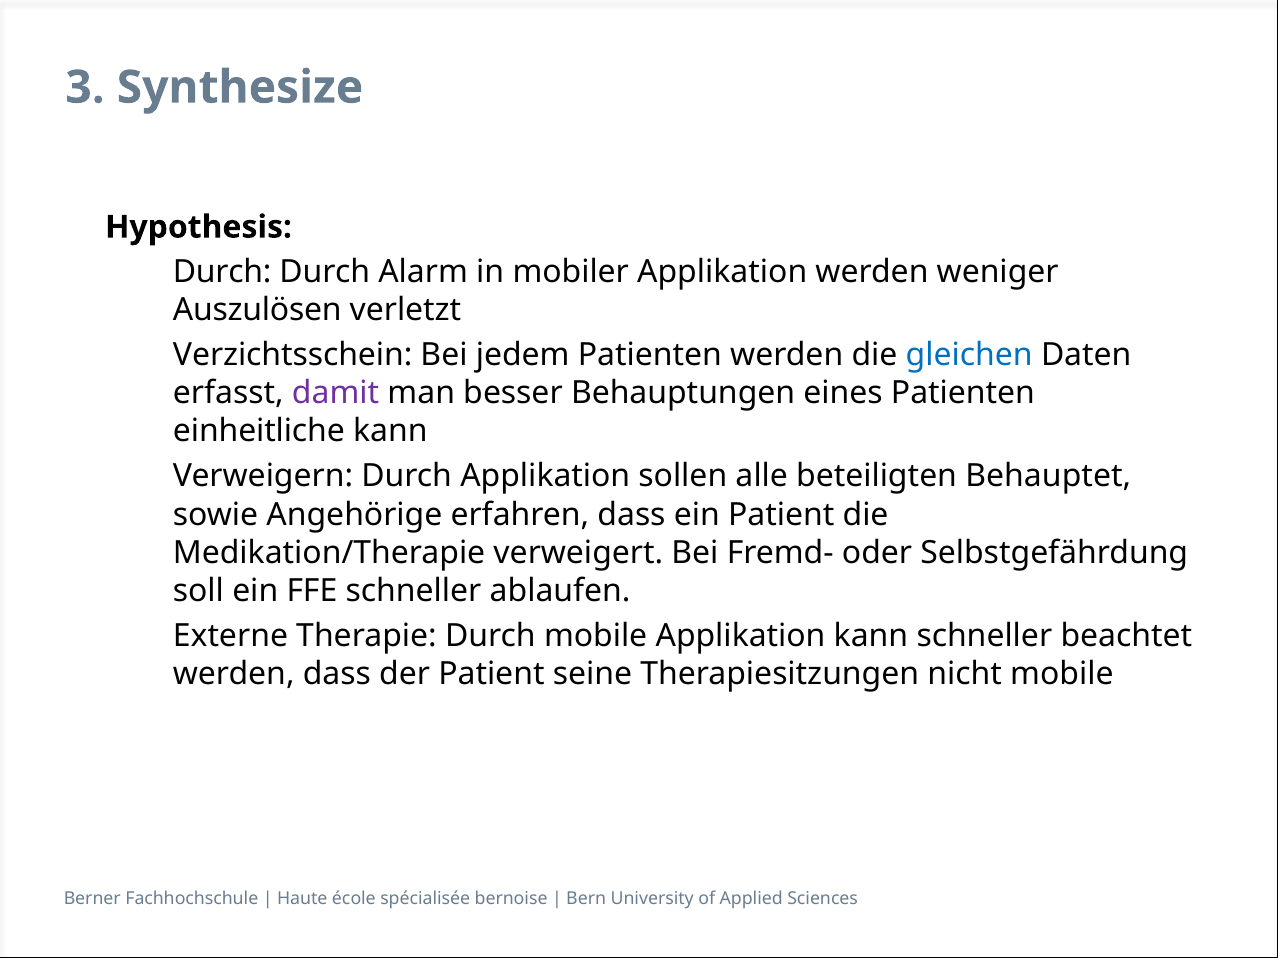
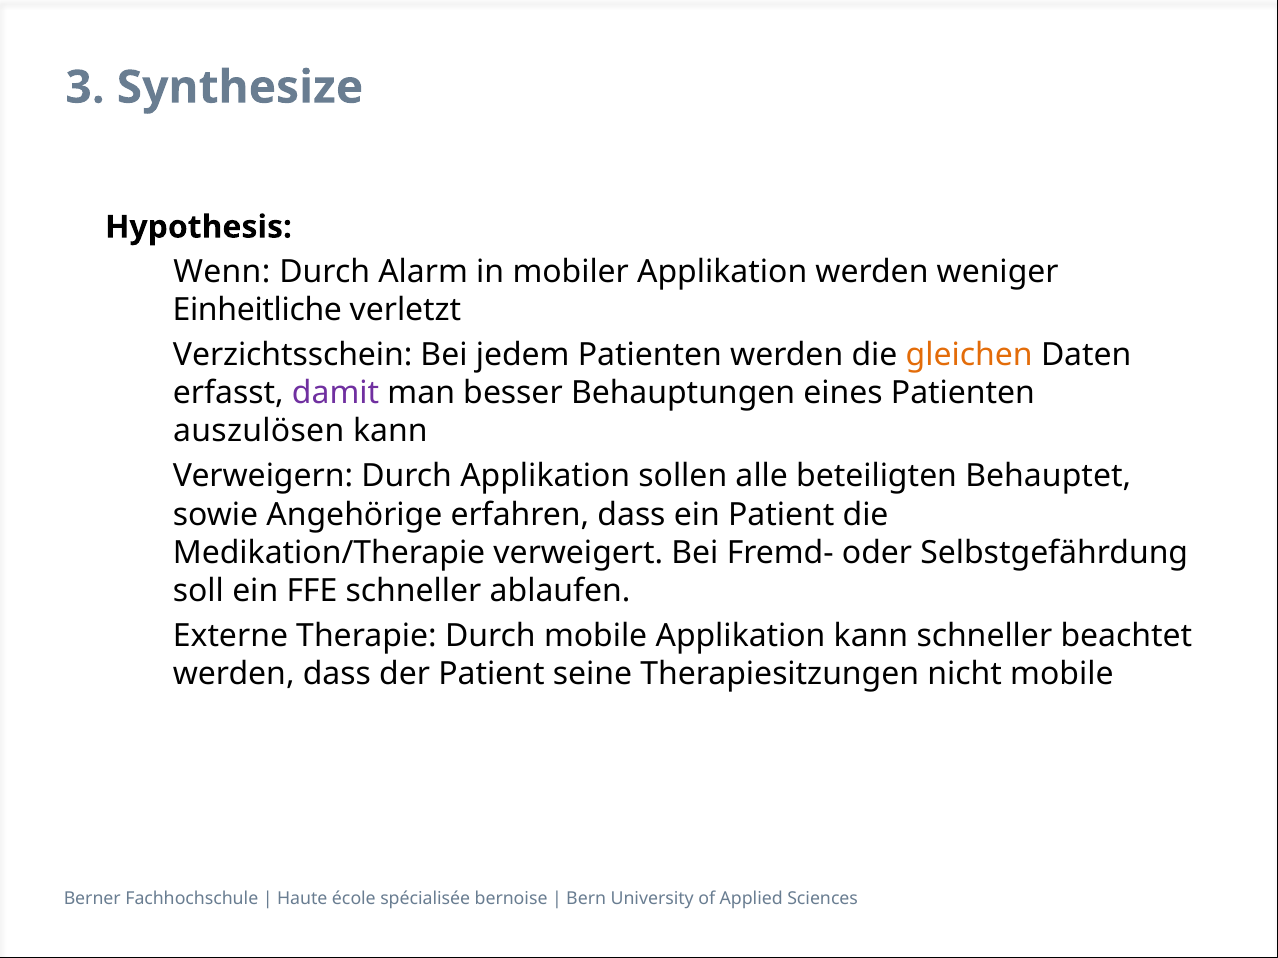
Durch: Durch -> Wenn (222, 272)
Auszulösen: Auszulösen -> Einheitliche (257, 310)
gleichen colour: blue -> orange (969, 355)
einheitliche: einheitliche -> auszulösen (259, 432)
